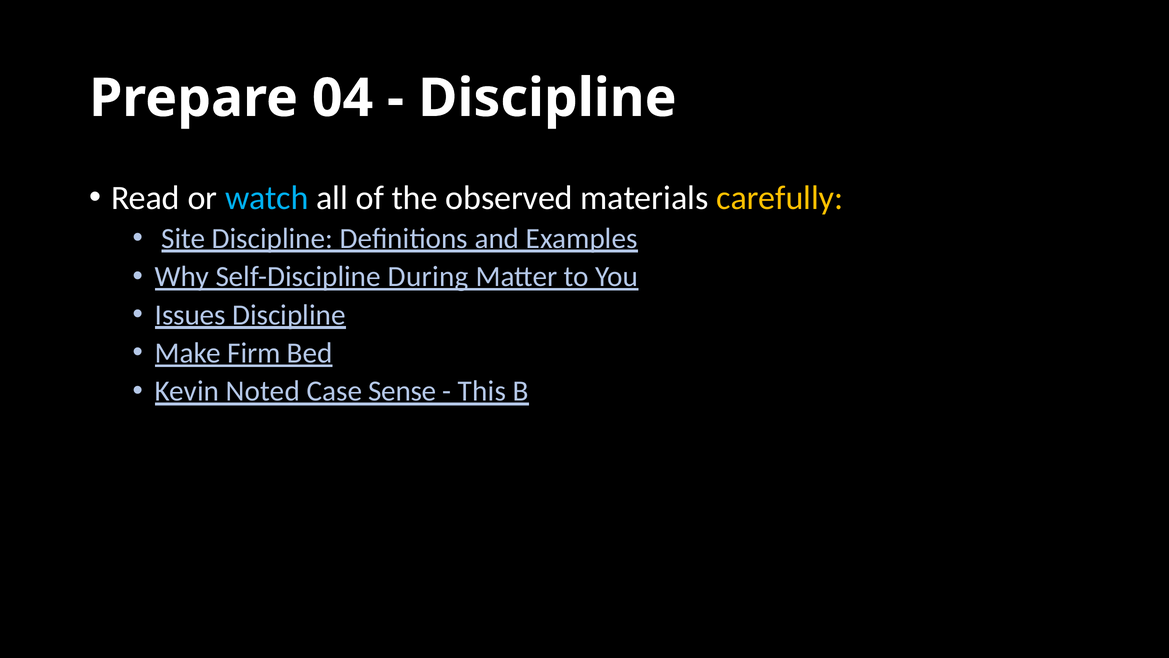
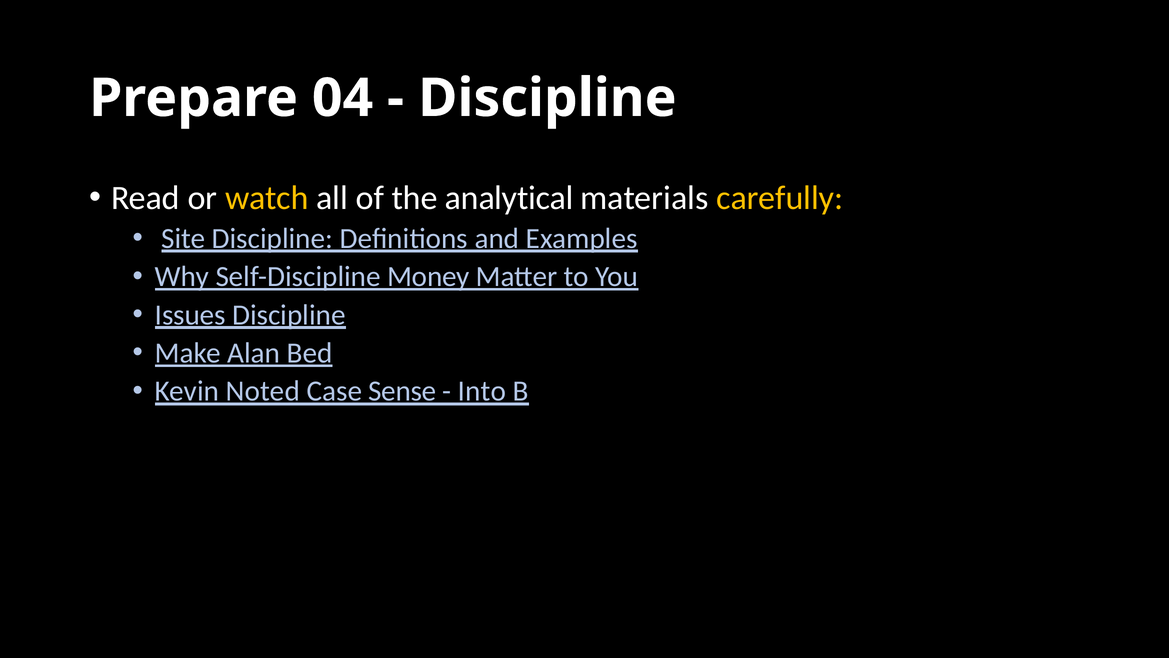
watch colour: light blue -> yellow (267, 198)
observed: observed -> analytical (509, 198)
During: During -> Money (428, 277)
Firm: Firm -> Alan (254, 353)
This: This -> Into (482, 391)
